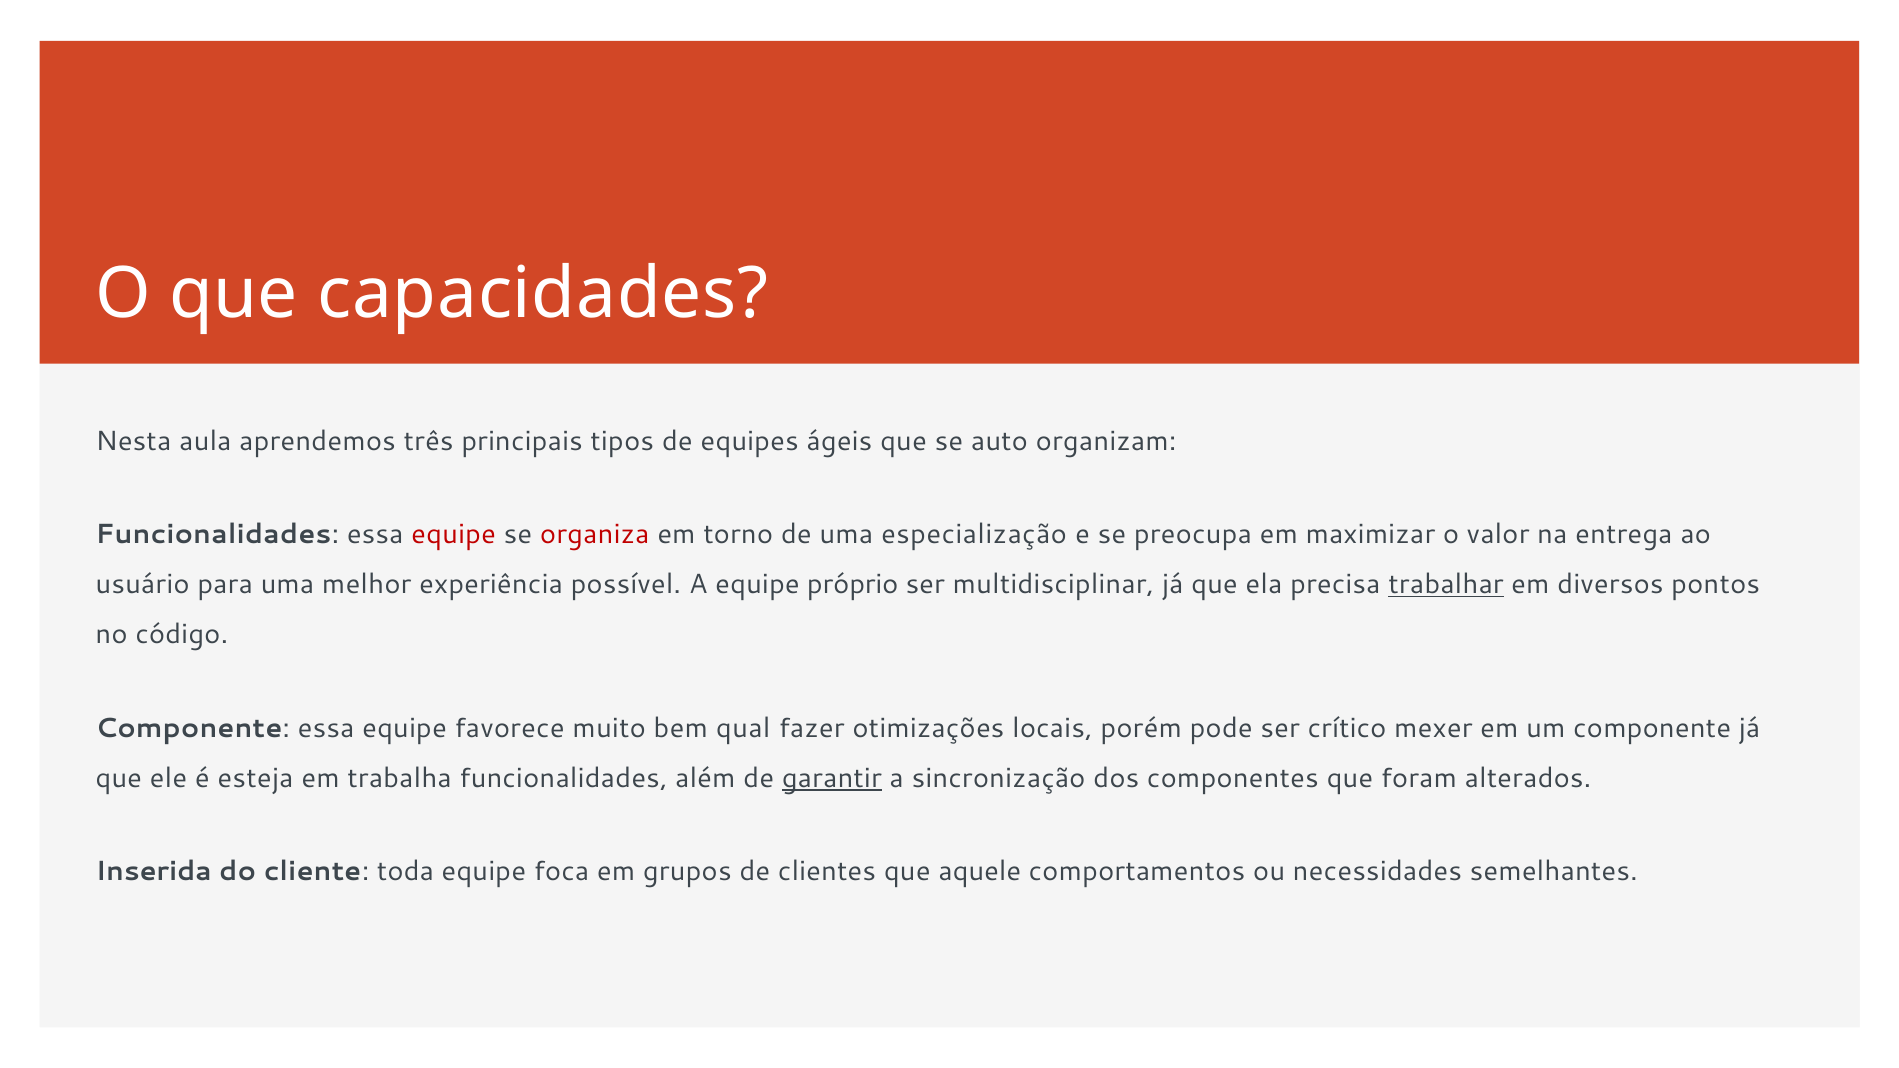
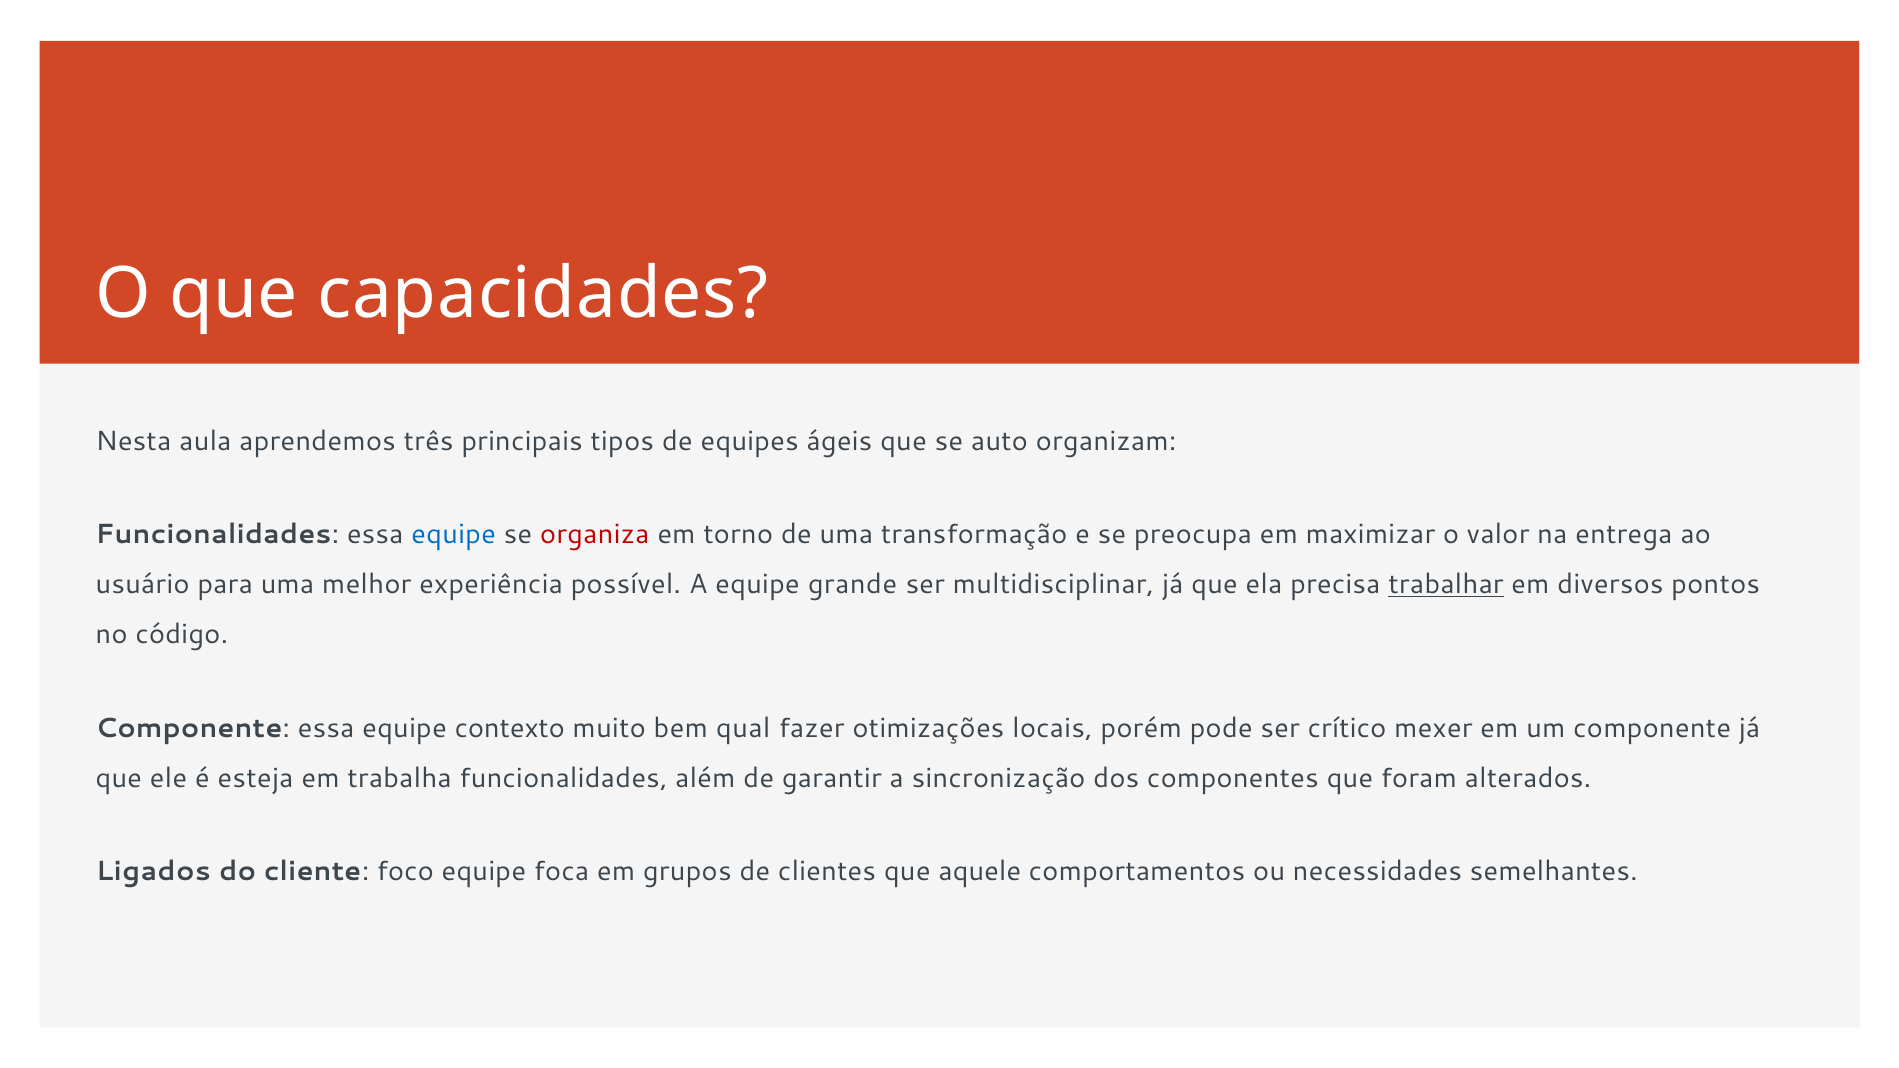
equipe colour: red -> blue (454, 535)
especialização: especialização -> transformação (974, 535)
próprio: próprio -> grande (853, 585)
favorece: favorece -> contexto (510, 728)
garantir underline: present -> none (832, 778)
Inserida: Inserida -> Ligados (153, 871)
toda: toda -> foco (405, 871)
